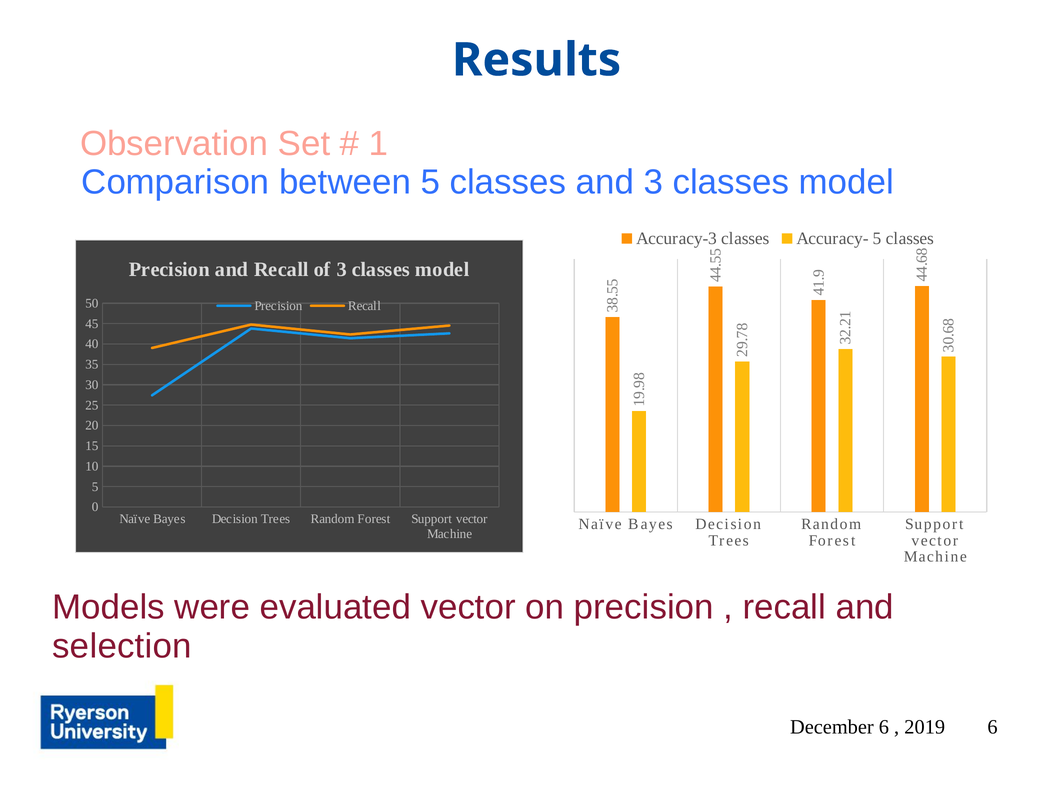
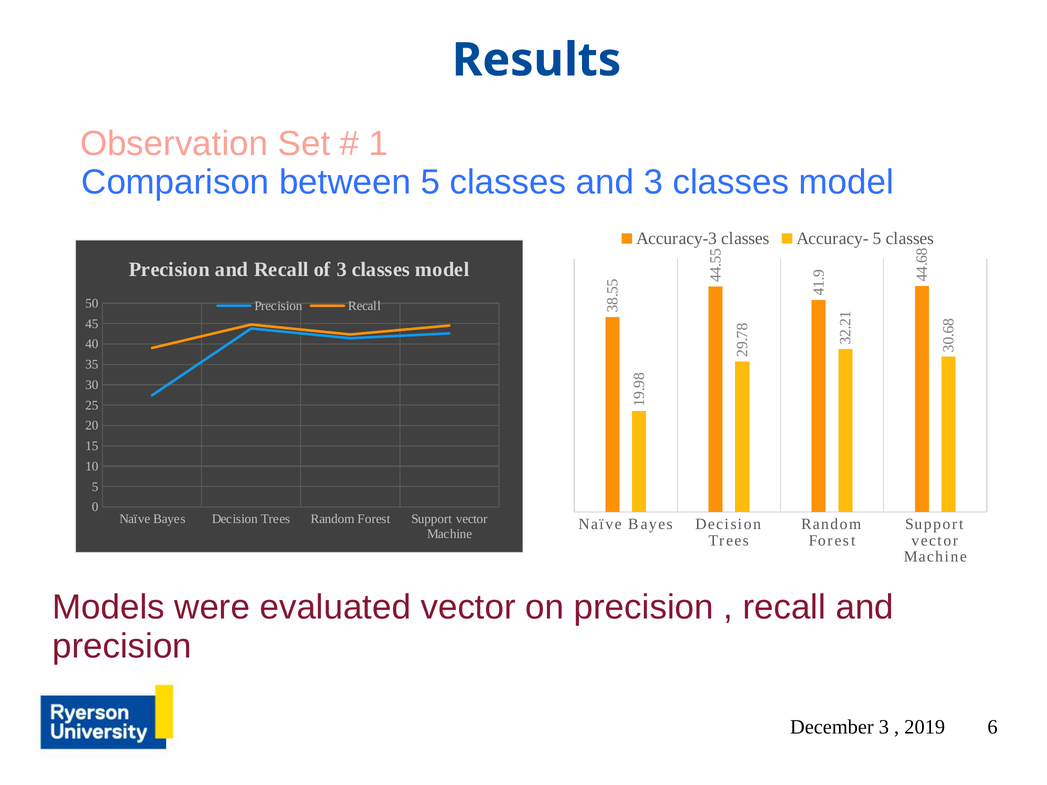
selection: selection -> precision (122, 646)
December 6: 6 -> 3 (884, 727)
